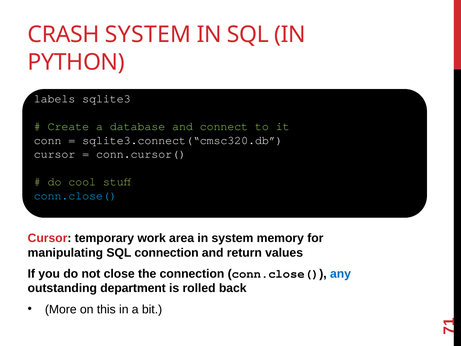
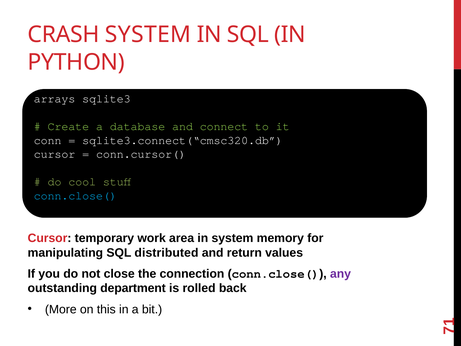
labels: labels -> arrays (55, 99)
SQL connection: connection -> distributed (166, 253)
any colour: blue -> purple (340, 274)
